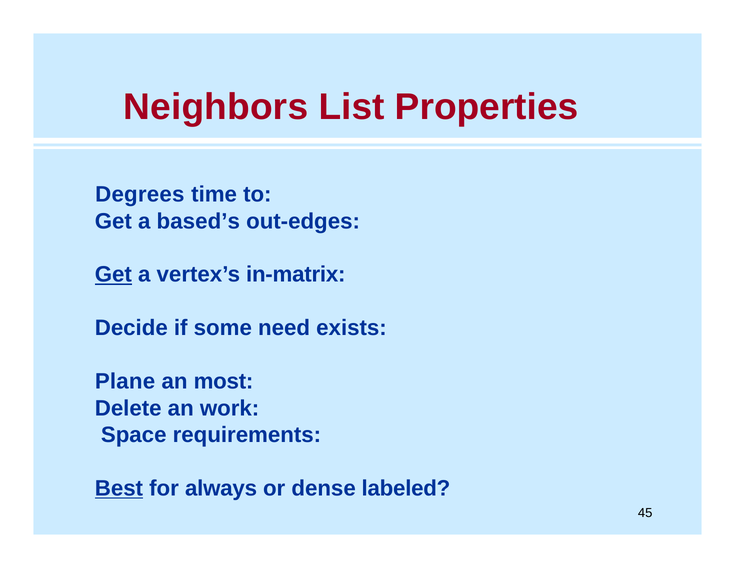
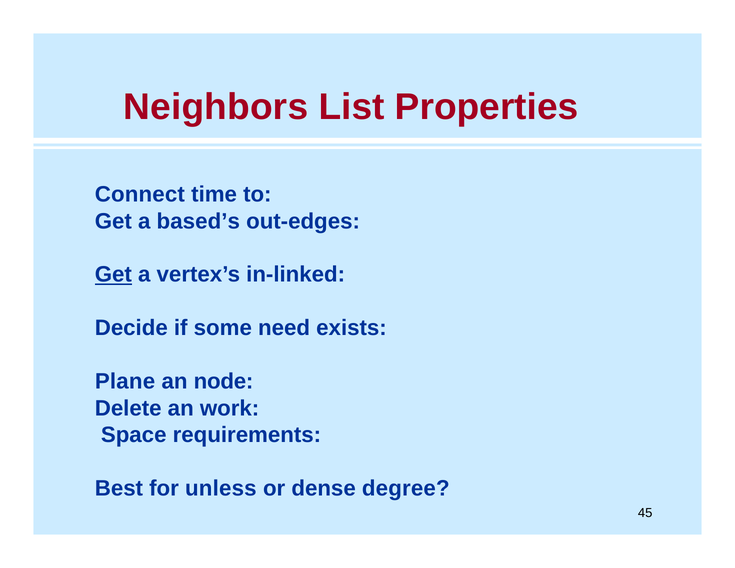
Degrees: Degrees -> Connect (140, 194)
in-matrix: in-matrix -> in-linked (296, 275)
most: most -> node (224, 382)
Best underline: present -> none (119, 488)
always: always -> unless (221, 488)
labeled: labeled -> degree (406, 488)
